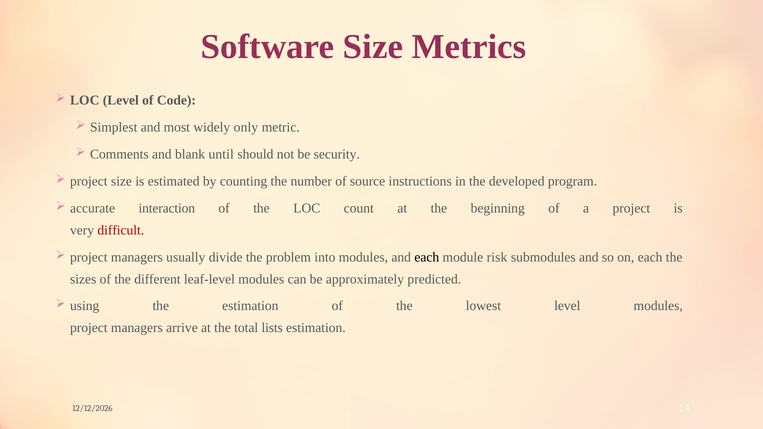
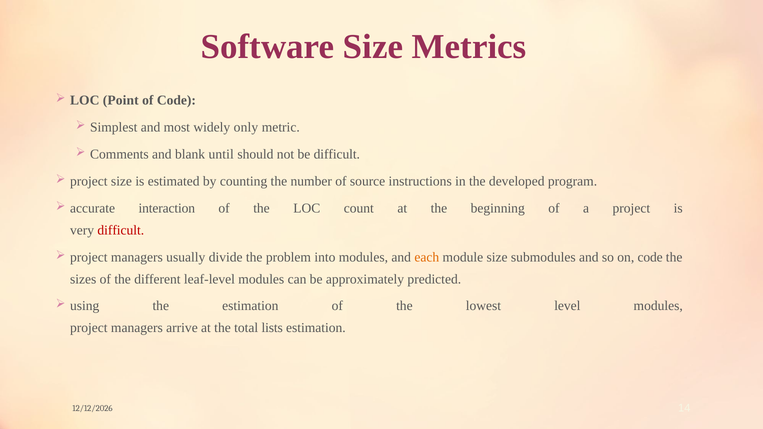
LOC Level: Level -> Point (121, 100)
be security: security -> difficult (337, 154)
each colour: black -> orange (427, 257)
module risk: risk -> size (497, 257)
on each: each -> code (650, 257)
